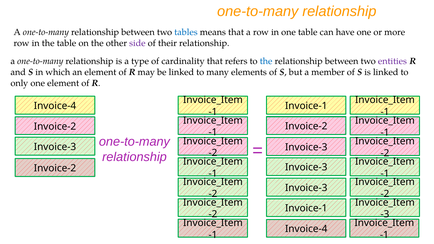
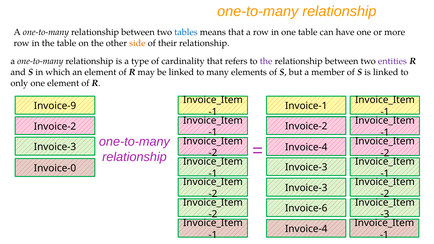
side colour: purple -> orange (137, 43)
the colour: blue -> purple (266, 61)
Invoice-4: Invoice-4 -> Invoice-9 (55, 106)
Invoice-3: Invoice-3 -> Invoice-4 (306, 147)
Invoice-2: Invoice-2 -> Invoice-0 (55, 168)
Invoice-1: Invoice-1 -> Invoice-6 (306, 208)
